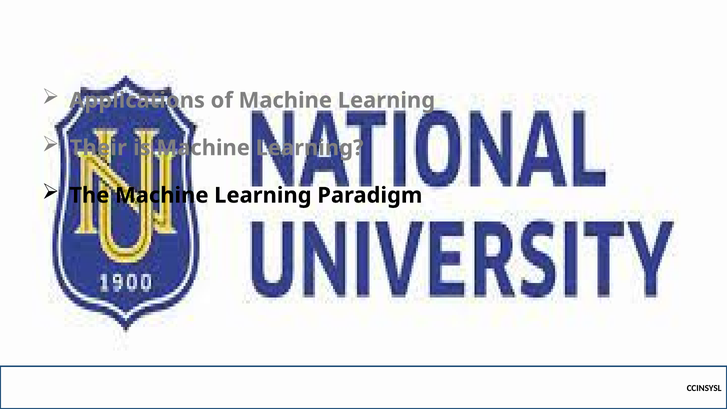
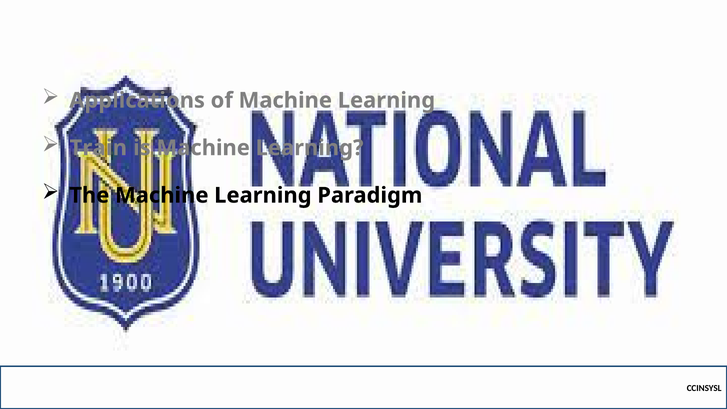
Their: Their -> Train (98, 148)
